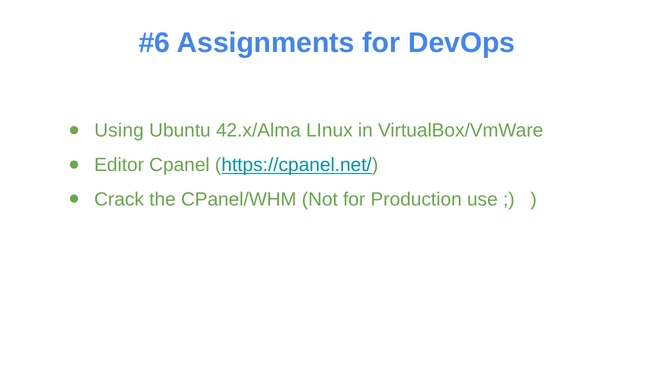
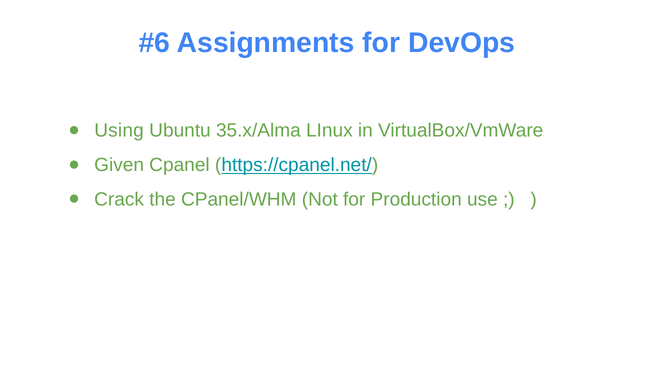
42.x/Alma: 42.x/Alma -> 35.x/Alma (258, 131)
Editor: Editor -> Given (119, 165)
